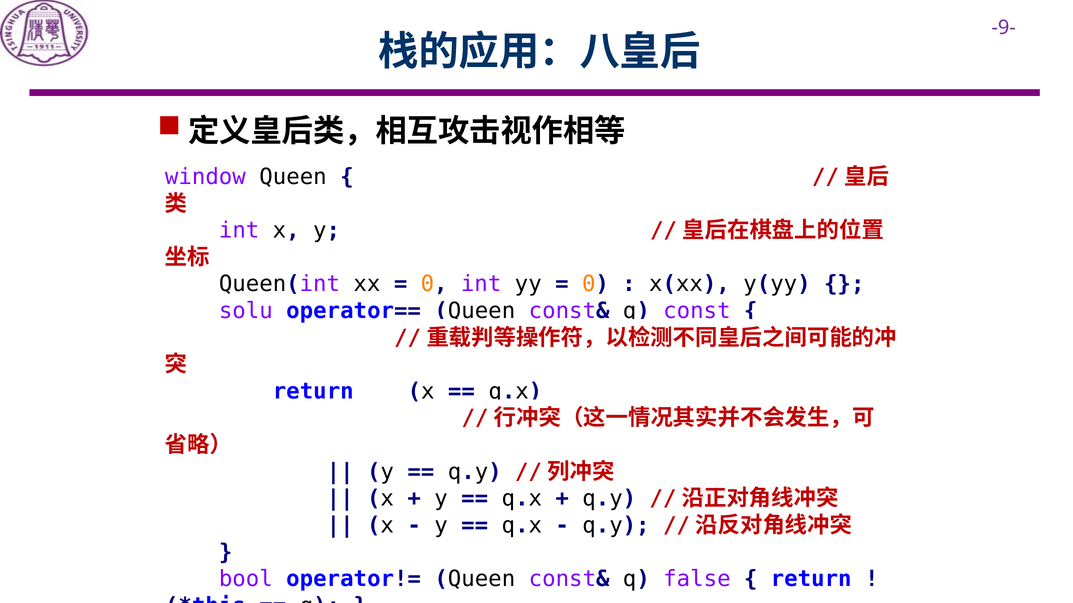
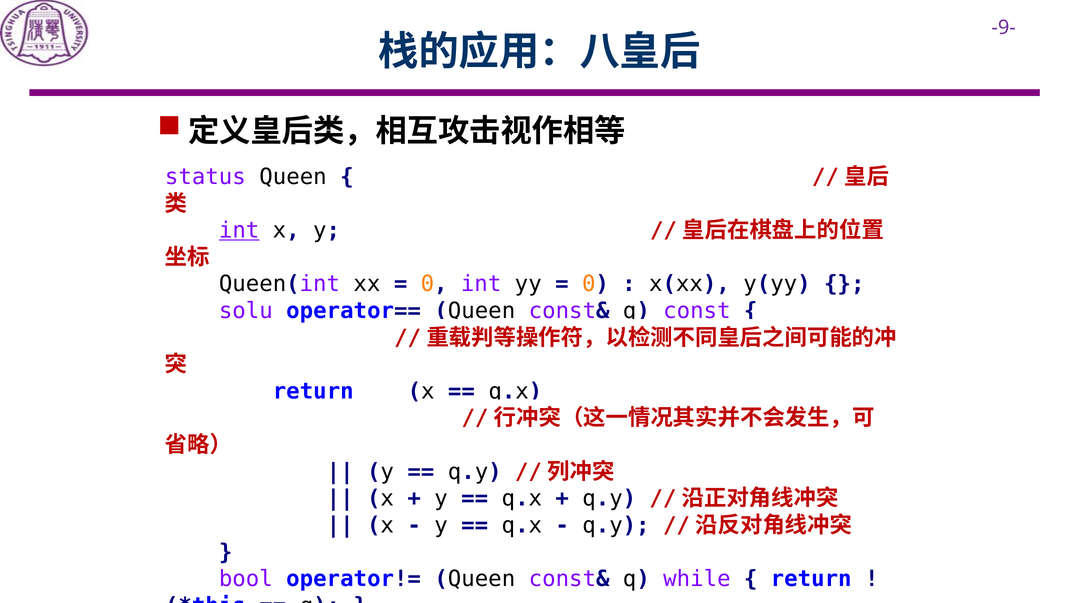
window: window -> status (205, 177)
int underline: none -> present (239, 231)
false: false -> while (697, 580)
